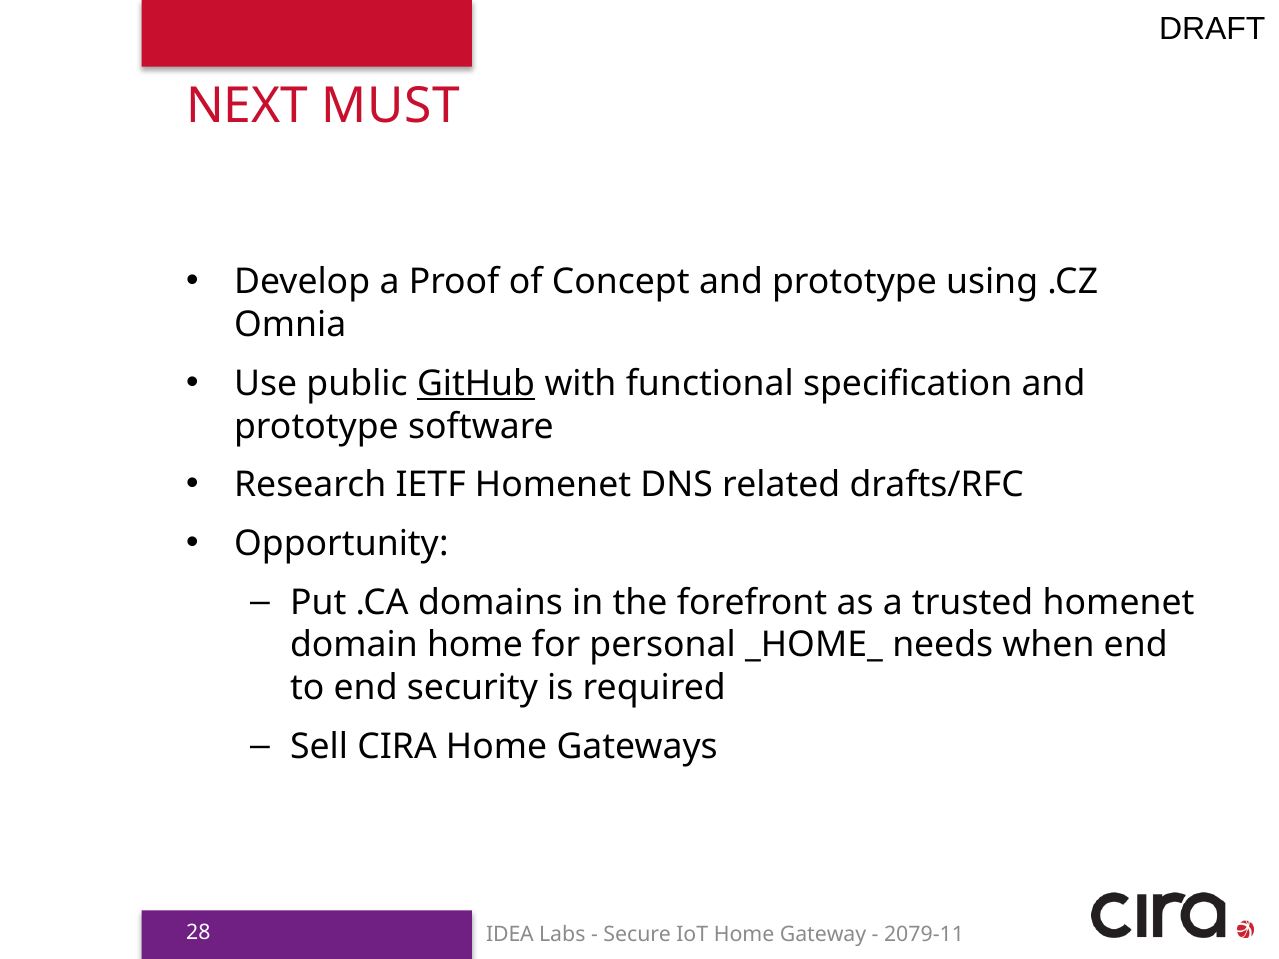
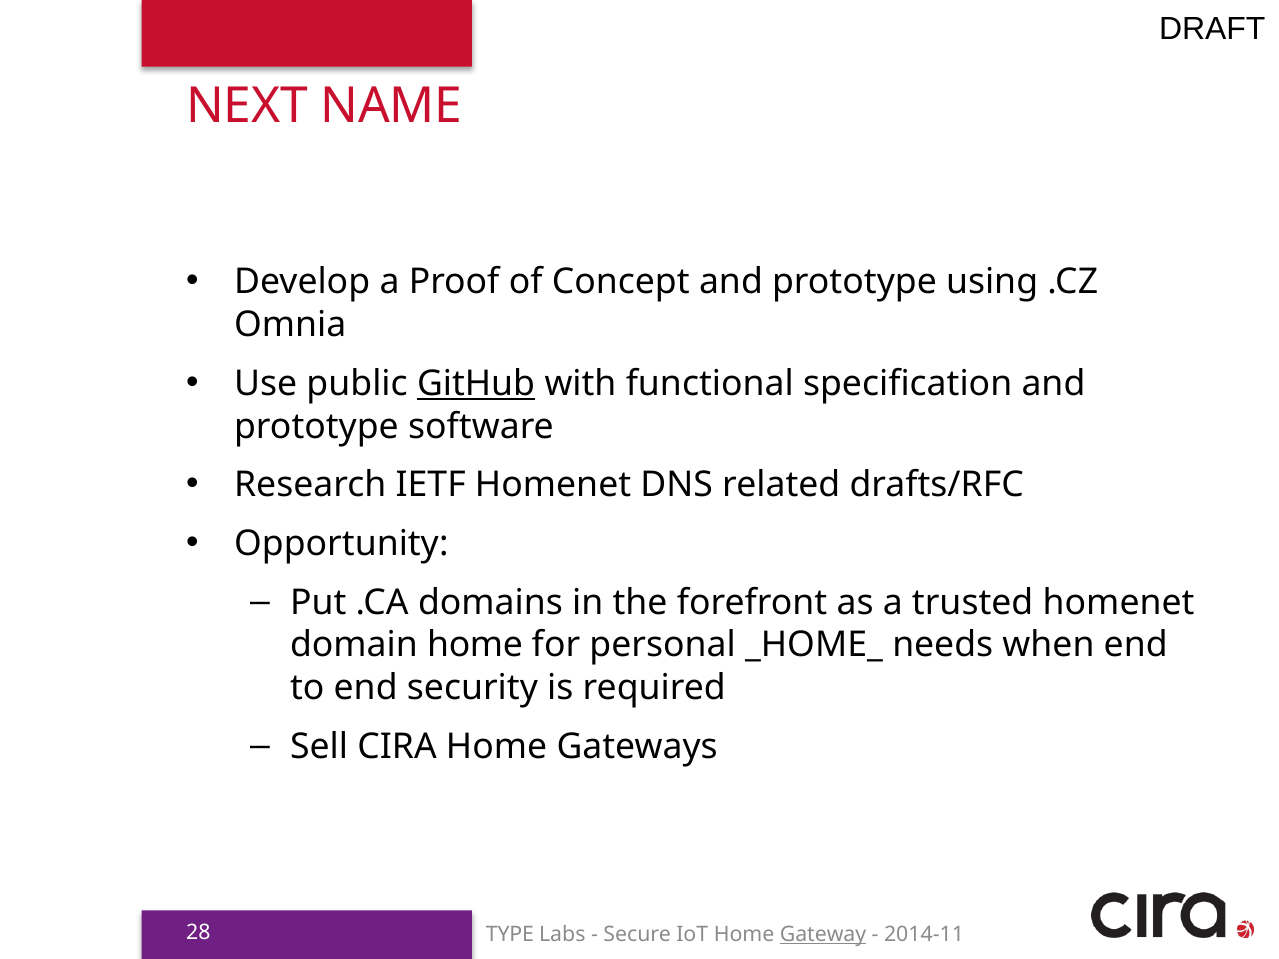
MUST: MUST -> NAME (391, 106)
IDEA: IDEA -> TYPE (510, 934)
Gateway underline: none -> present (823, 934)
2079-11: 2079-11 -> 2014-11 (924, 934)
